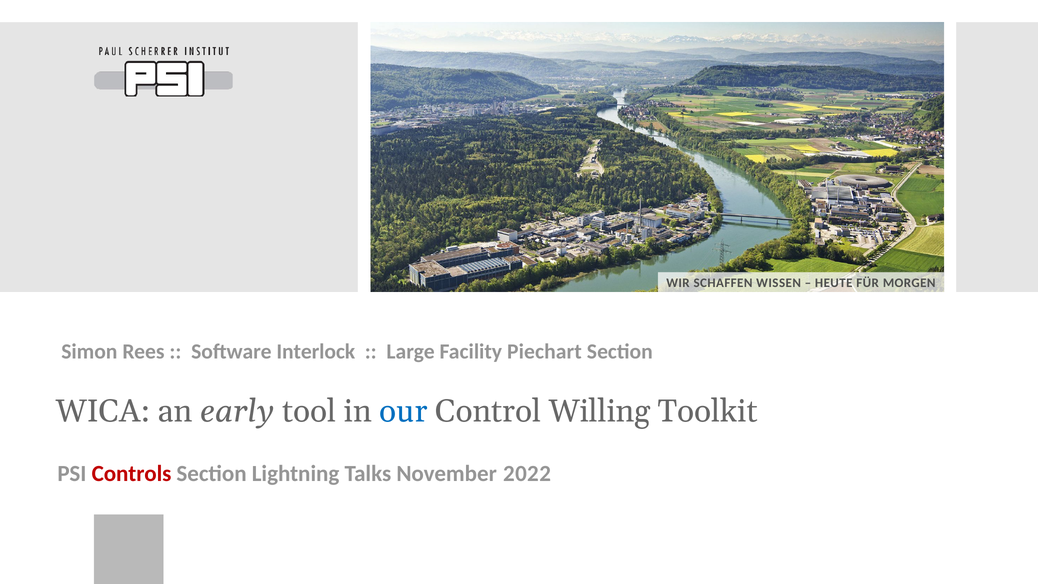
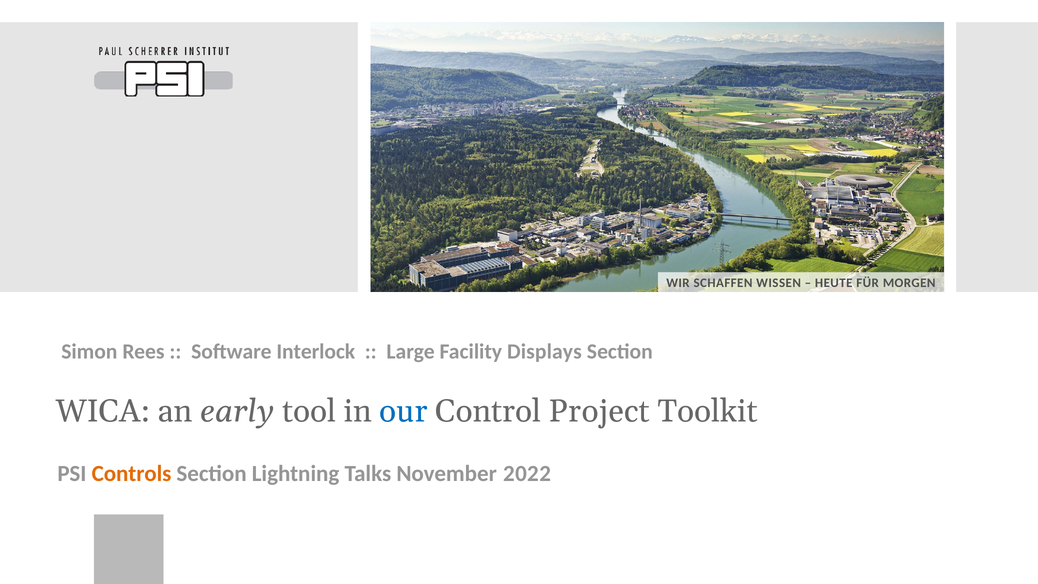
Piechart: Piechart -> Displays (544, 352)
Willing: Willing -> Project (599, 411)
Controls colour: red -> orange (132, 474)
